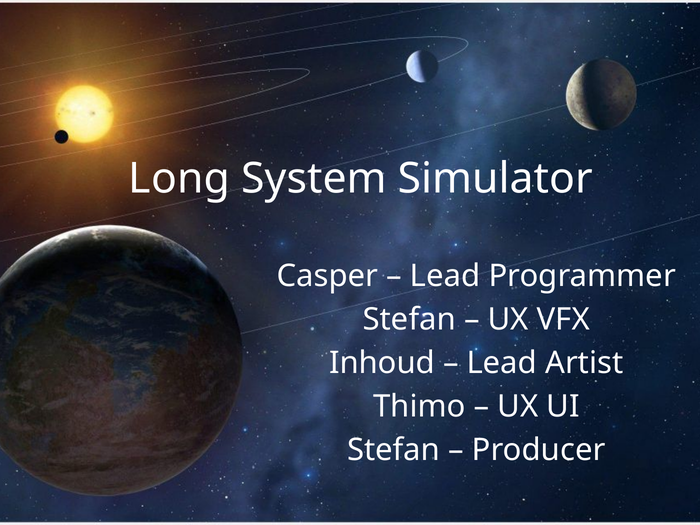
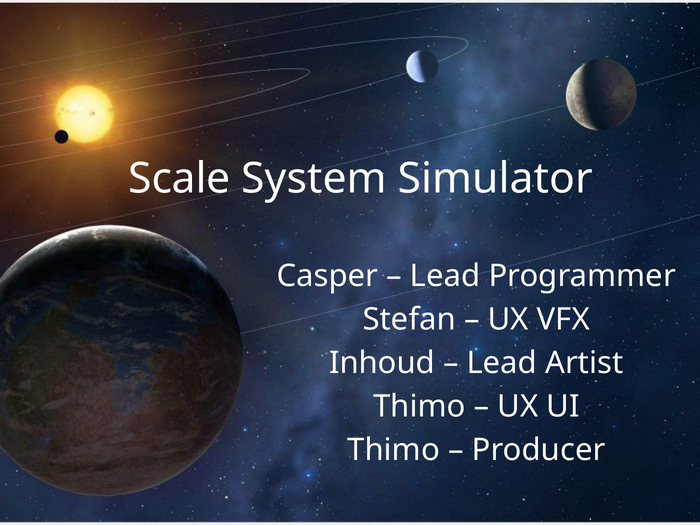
Long: Long -> Scale (179, 178)
Stefan: Stefan -> Thimo (394, 450)
